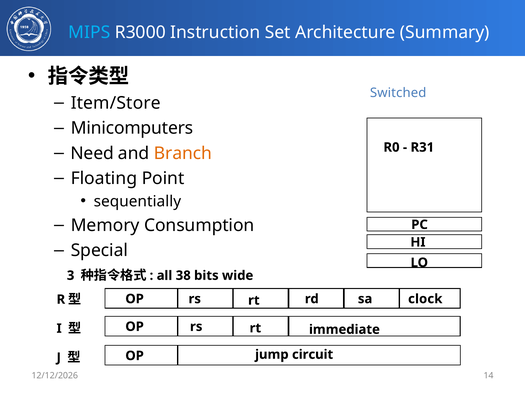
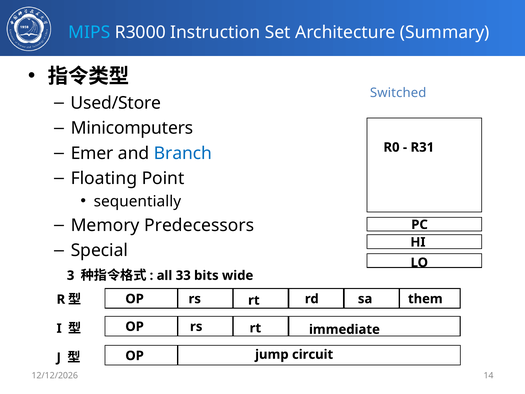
Item/Store: Item/Store -> Used/Store (116, 103)
Need: Need -> Emer (92, 153)
Branch colour: orange -> blue (183, 153)
Consumption: Consumption -> Predecessors (199, 225)
38: 38 -> 33 (183, 275)
clock: clock -> them (425, 299)
